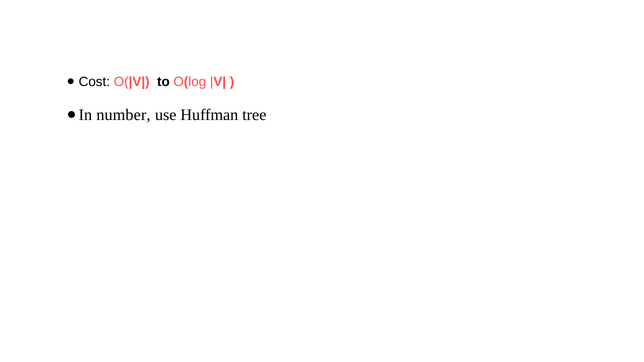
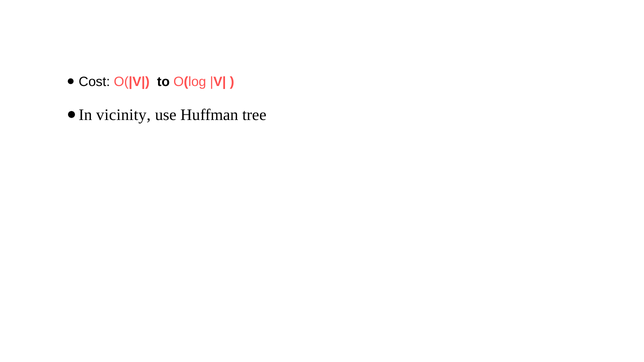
number: number -> vicinity (123, 115)
